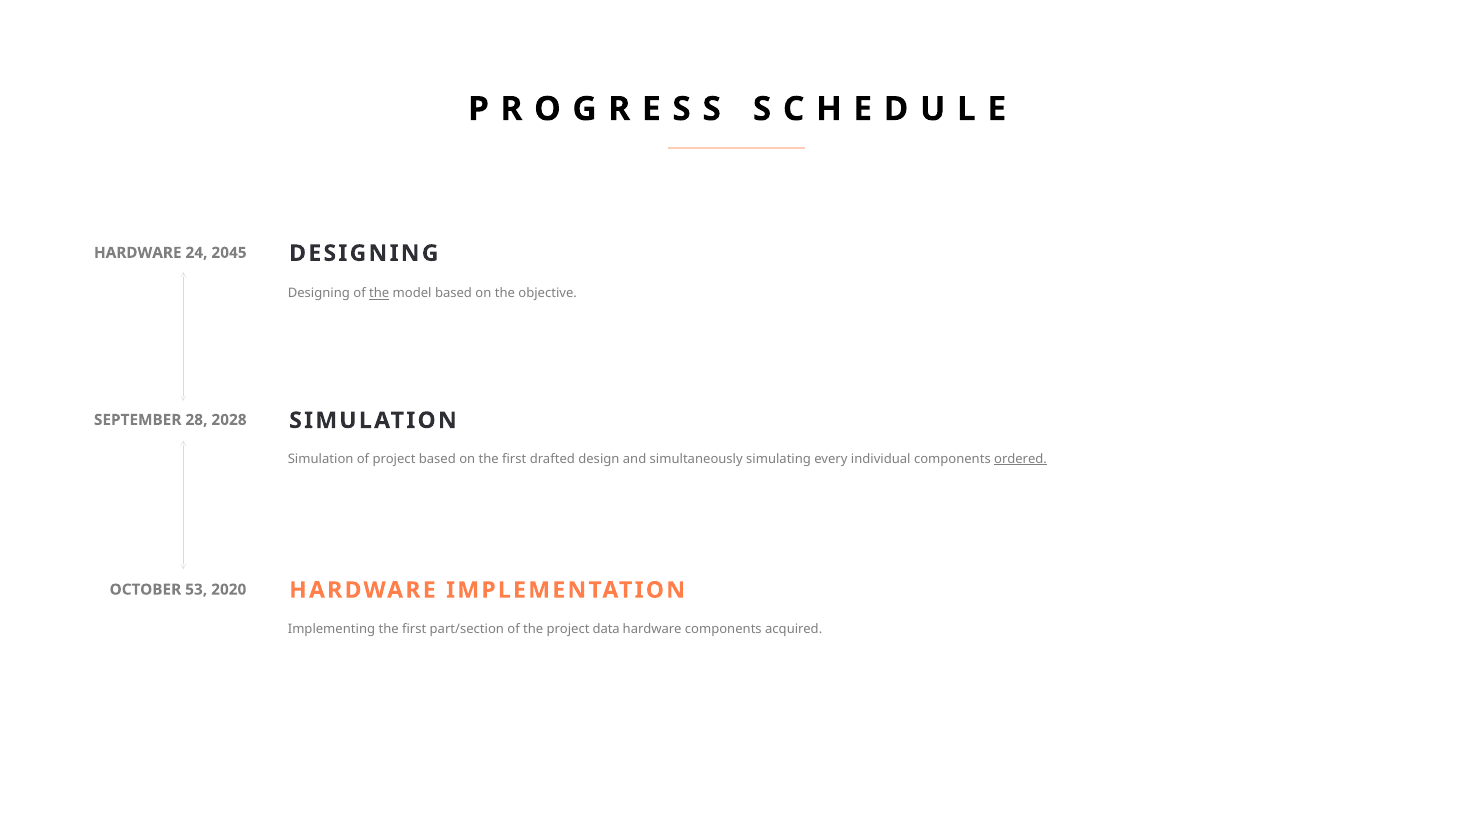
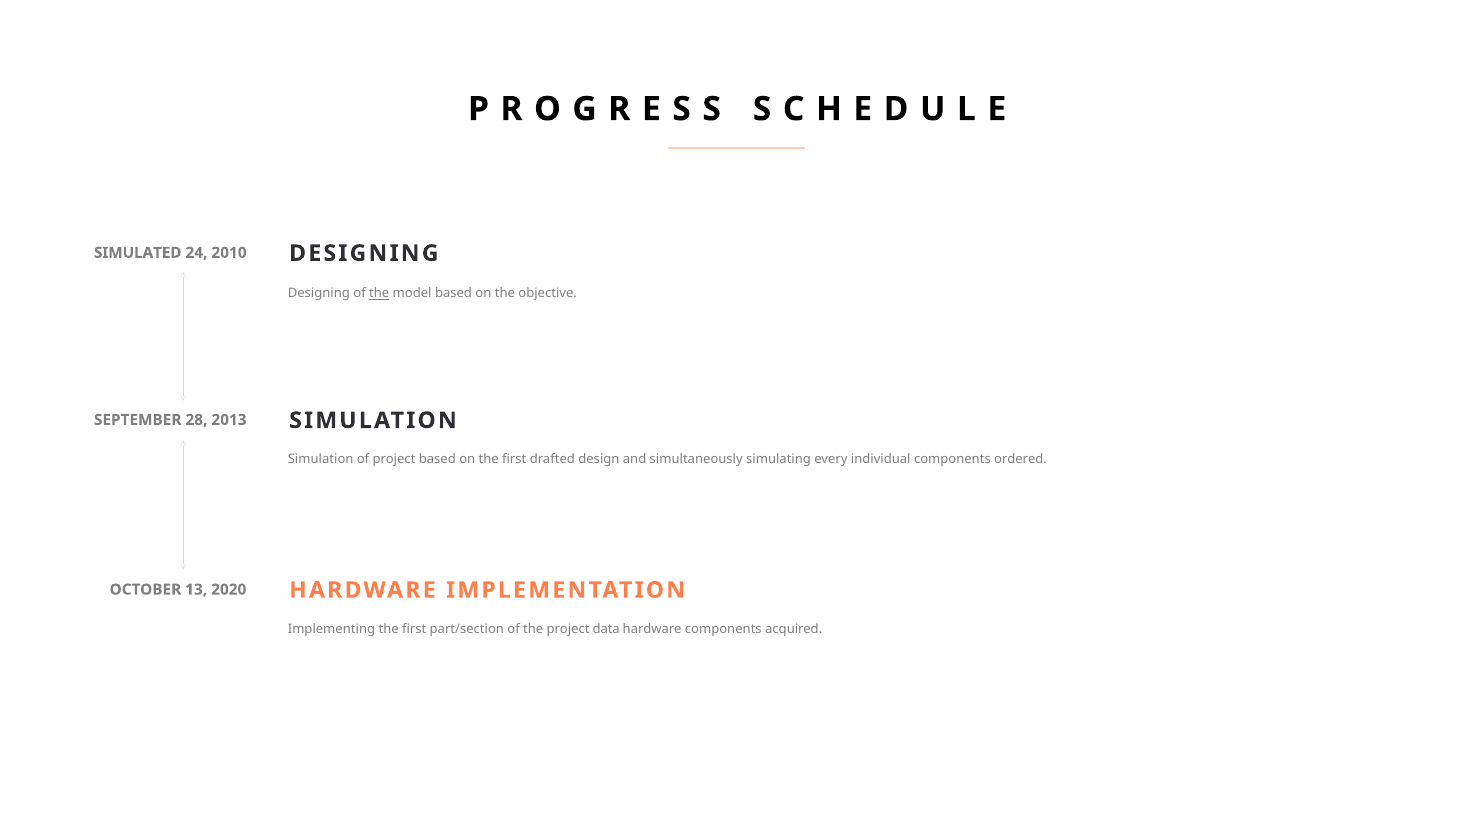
HARDWARE: HARDWARE -> SIMULATED (138, 253)
2045: 2045 -> 2010 (229, 253)
2028: 2028 -> 2013 (229, 420)
ordered underline: present -> none (1020, 459)
53: 53 -> 13 (196, 589)
